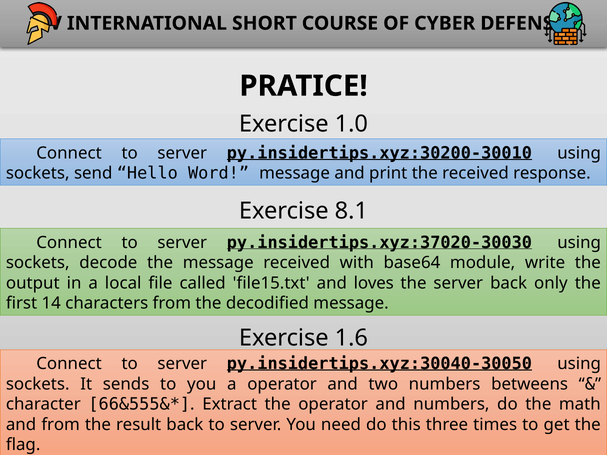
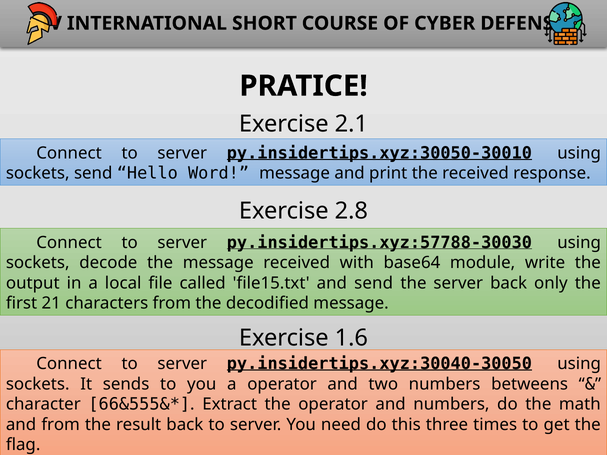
1.0: 1.0 -> 2.1 (351, 124)
py.insidertips.xyz:30200-30010: py.insidertips.xyz:30200-30010 -> py.insidertips.xyz:30050-30010 (379, 153)
8.1: 8.1 -> 2.8 (351, 211)
py.insidertips.xyz:37020-30030: py.insidertips.xyz:37020-30030 -> py.insidertips.xyz:57788-30030 (379, 243)
and loves: loves -> send (374, 283)
14: 14 -> 21 (51, 303)
